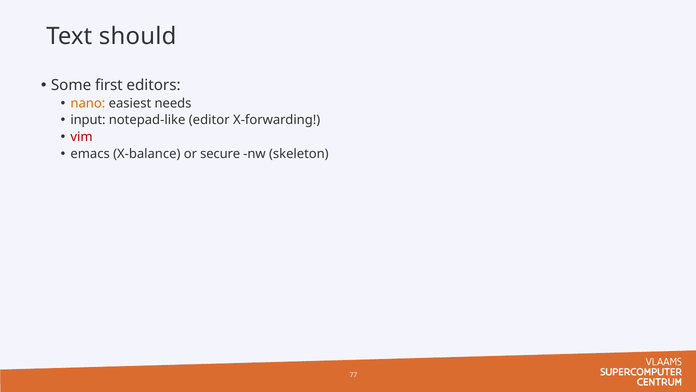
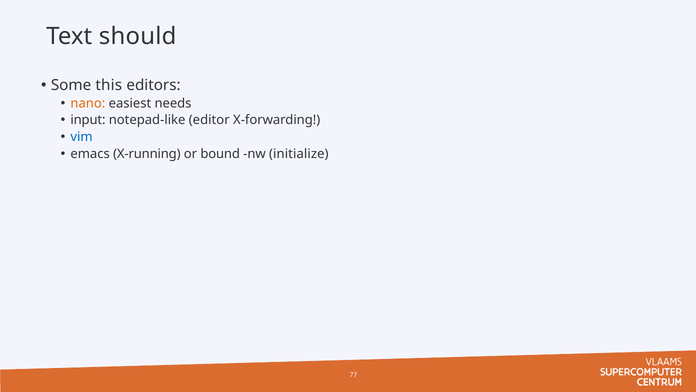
first: first -> this (109, 85)
vim colour: red -> blue (82, 137)
X-balance: X-balance -> X-running (147, 154)
secure: secure -> bound (220, 154)
skeleton: skeleton -> initialize (299, 154)
